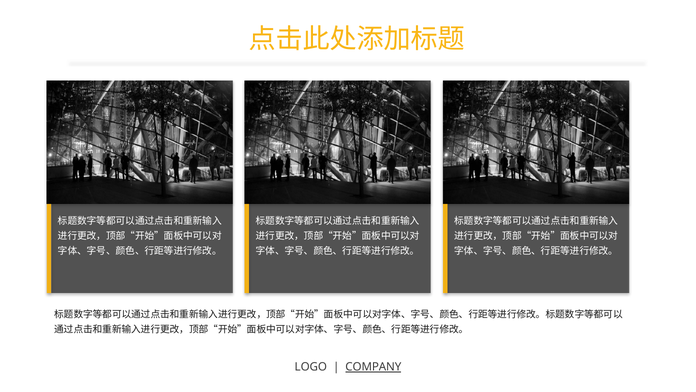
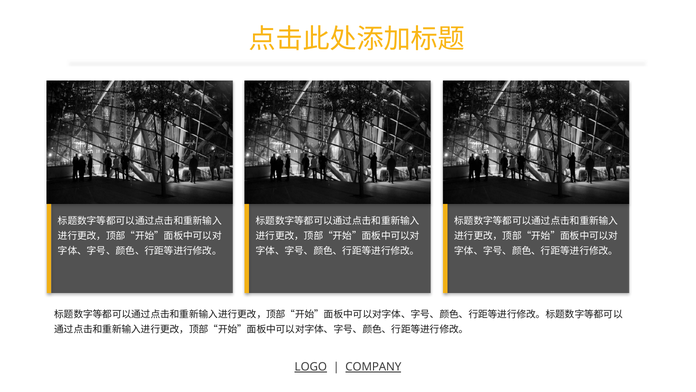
LOGO underline: none -> present (311, 367)
